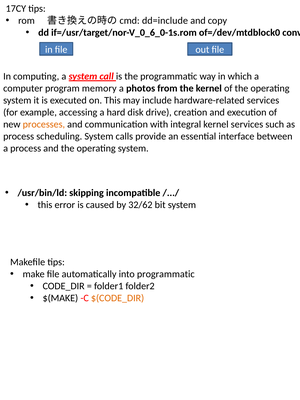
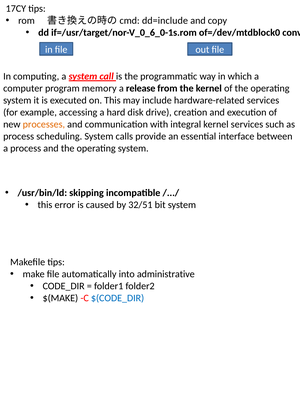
photos: photos -> release (141, 88)
32/62: 32/62 -> 32/51 (140, 205)
into programmatic: programmatic -> administrative (166, 274)
$(CODE_DIR colour: orange -> blue (118, 298)
